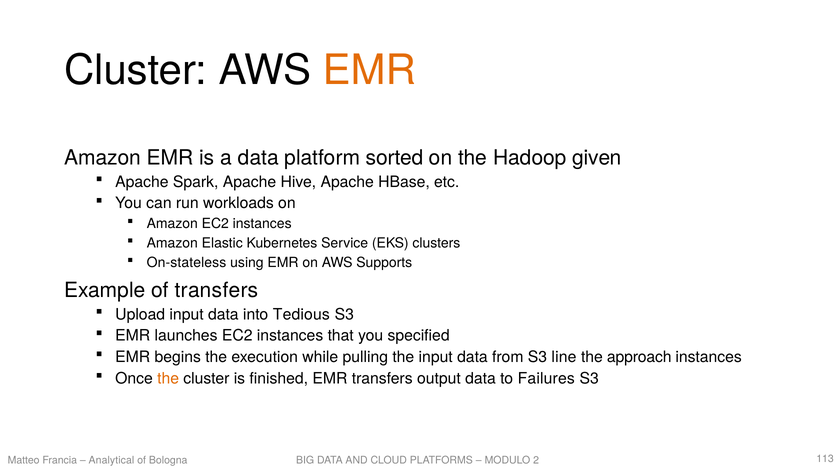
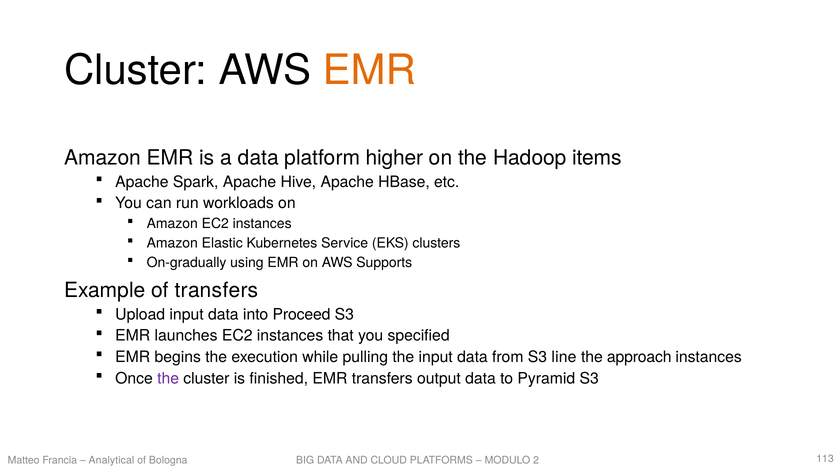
sorted: sorted -> higher (395, 158)
given: given -> items (597, 158)
On-stateless: On-stateless -> On-gradually (187, 263)
Tedious: Tedious -> Proceed (301, 315)
the colour: orange -> purple (168, 379)
Failures: Failures -> Pyramid (546, 379)
